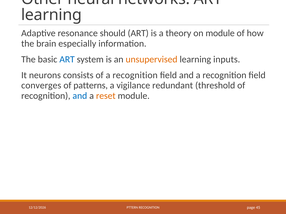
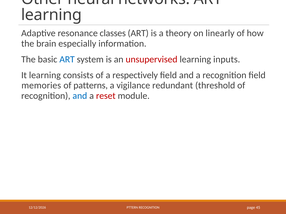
should: should -> classes (113, 33)
on module: module -> linearly (220, 33)
unsupervised colour: orange -> red (152, 59)
It neurons: neurons -> learning (45, 75)
of a recognition: recognition -> respectively (135, 75)
converges: converges -> memories (41, 86)
reset colour: orange -> red (106, 96)
